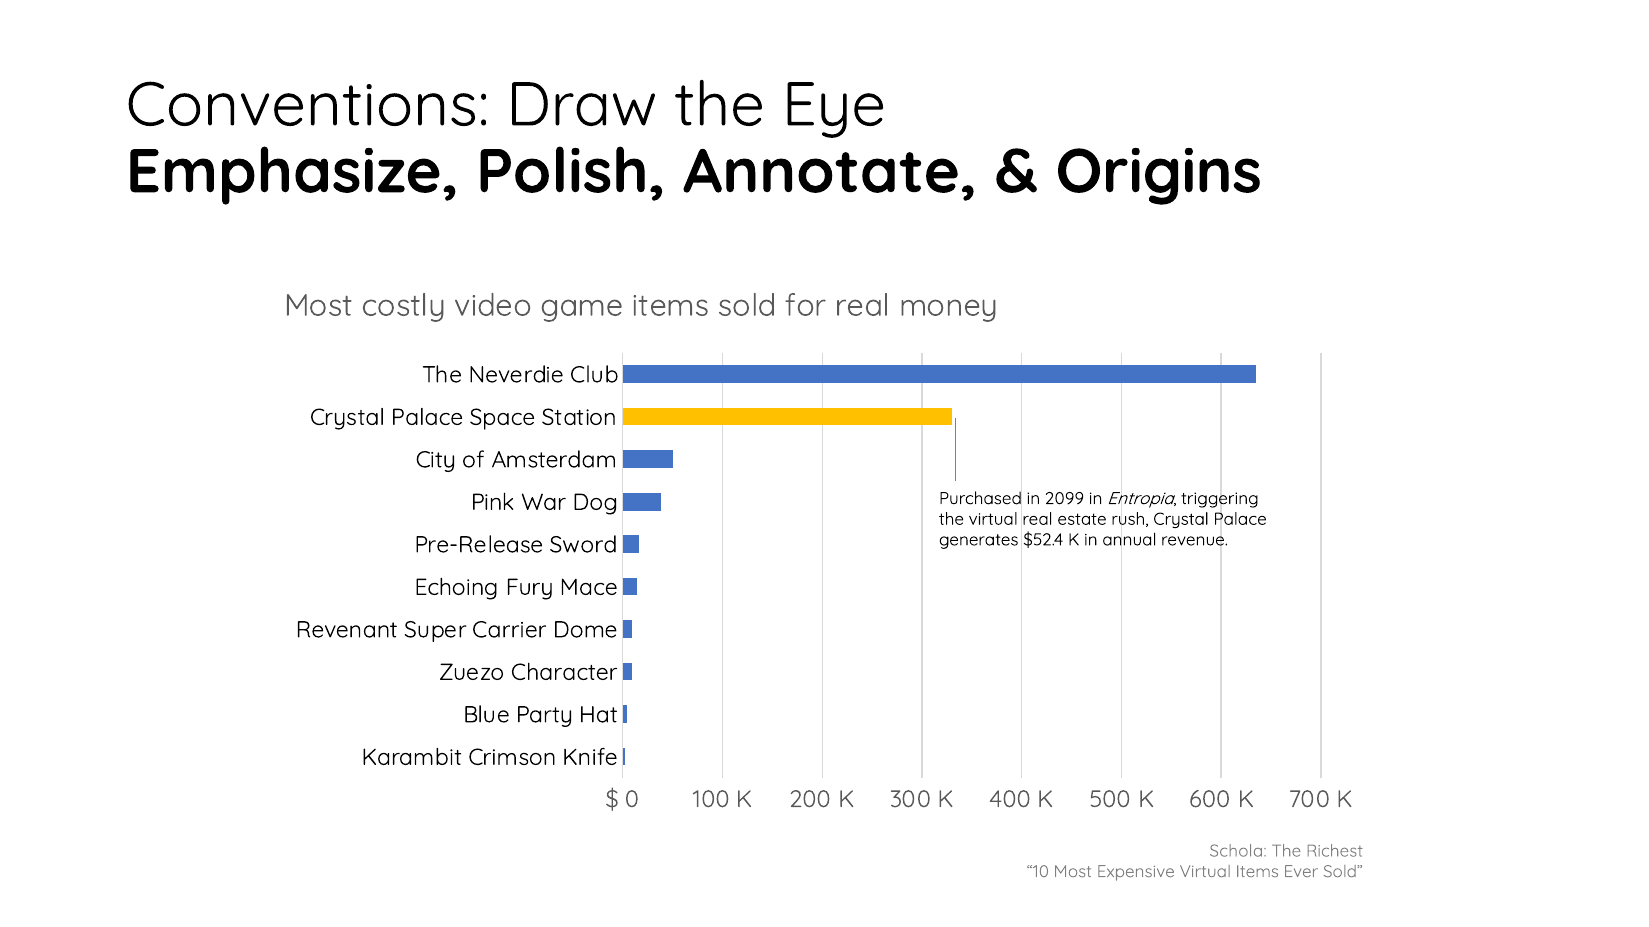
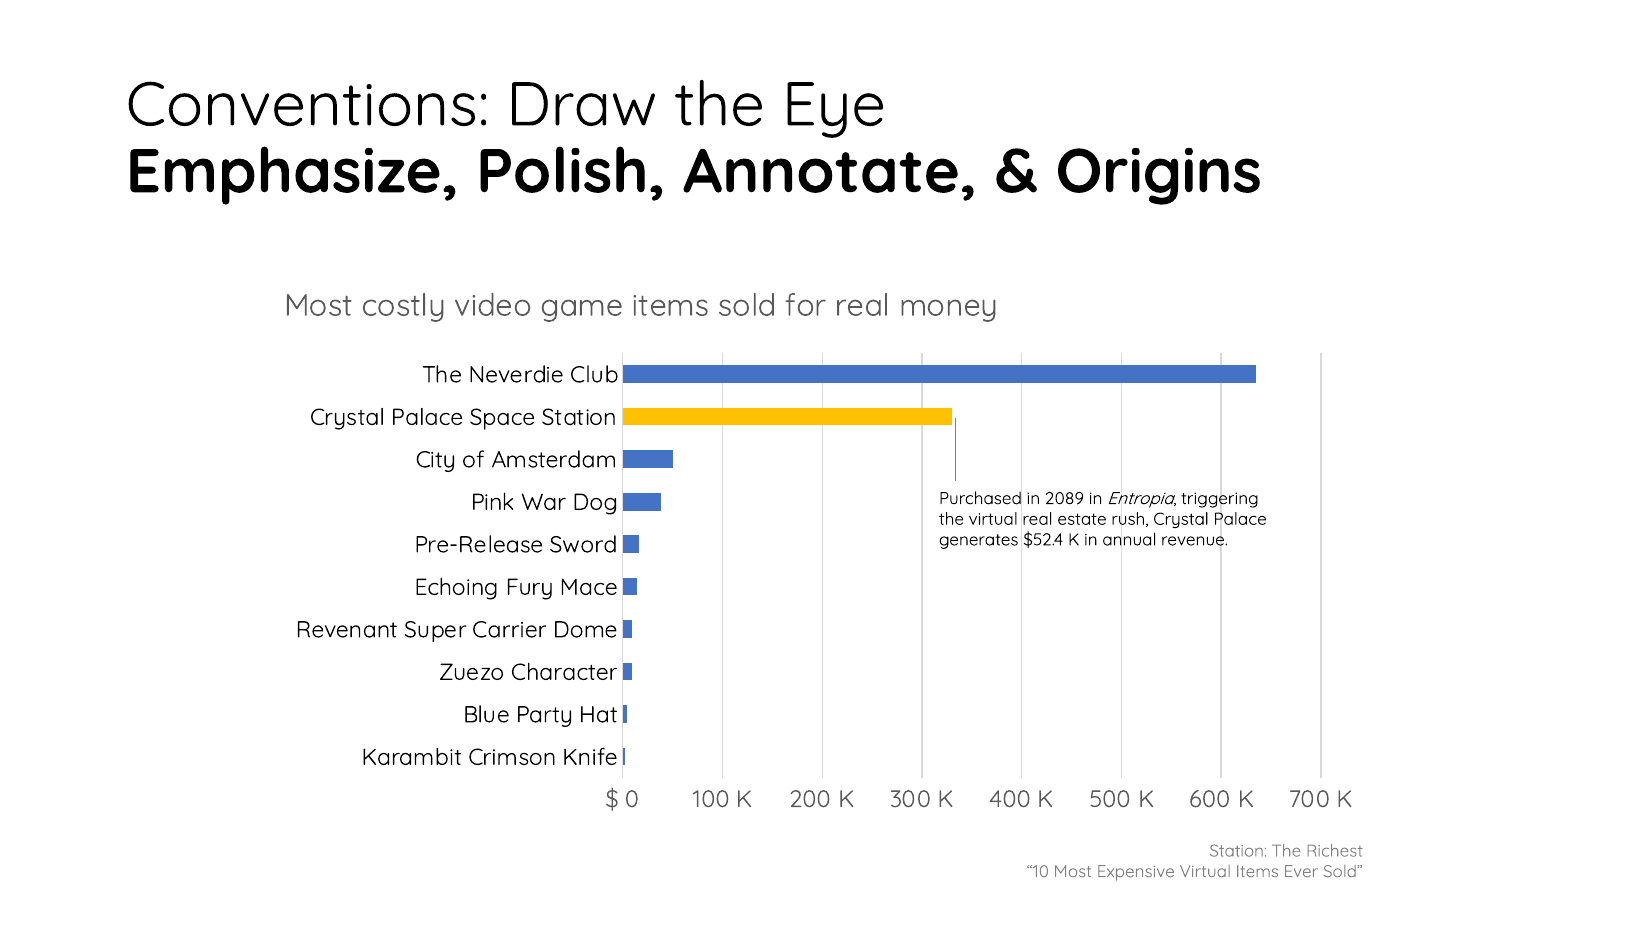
2099: 2099 -> 2089 (1064, 499)
Schola: Schola -> Station (1238, 851)
